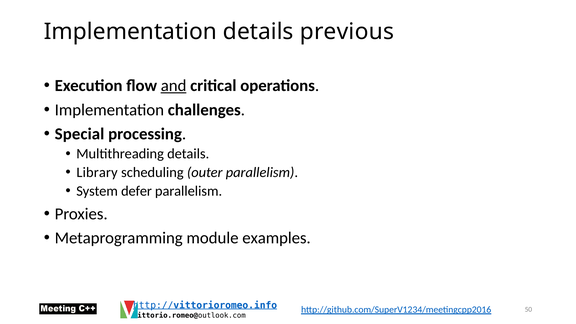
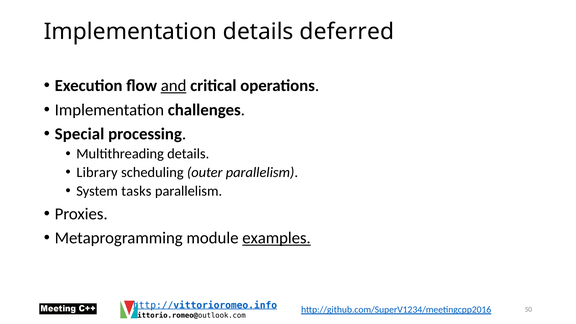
previous: previous -> deferred (347, 32)
defer: defer -> tasks (136, 191)
examples underline: none -> present (277, 238)
